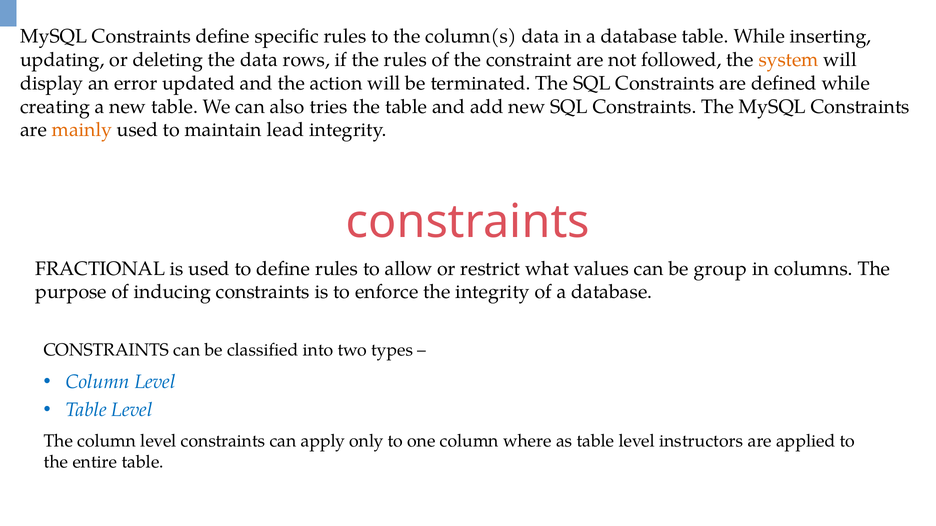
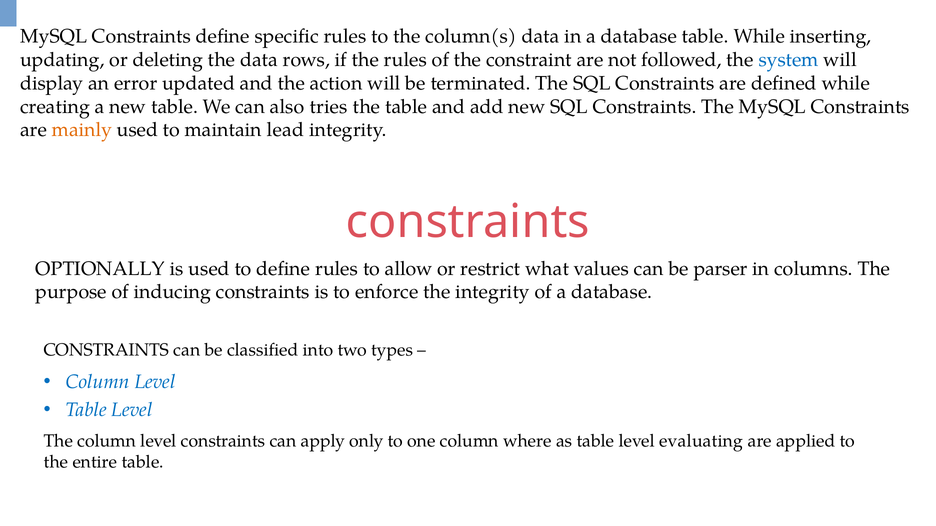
system colour: orange -> blue (789, 60)
FRACTIONAL: FRACTIONAL -> OPTIONALLY (100, 269)
group: group -> parser (721, 269)
instructors: instructors -> evaluating (701, 442)
